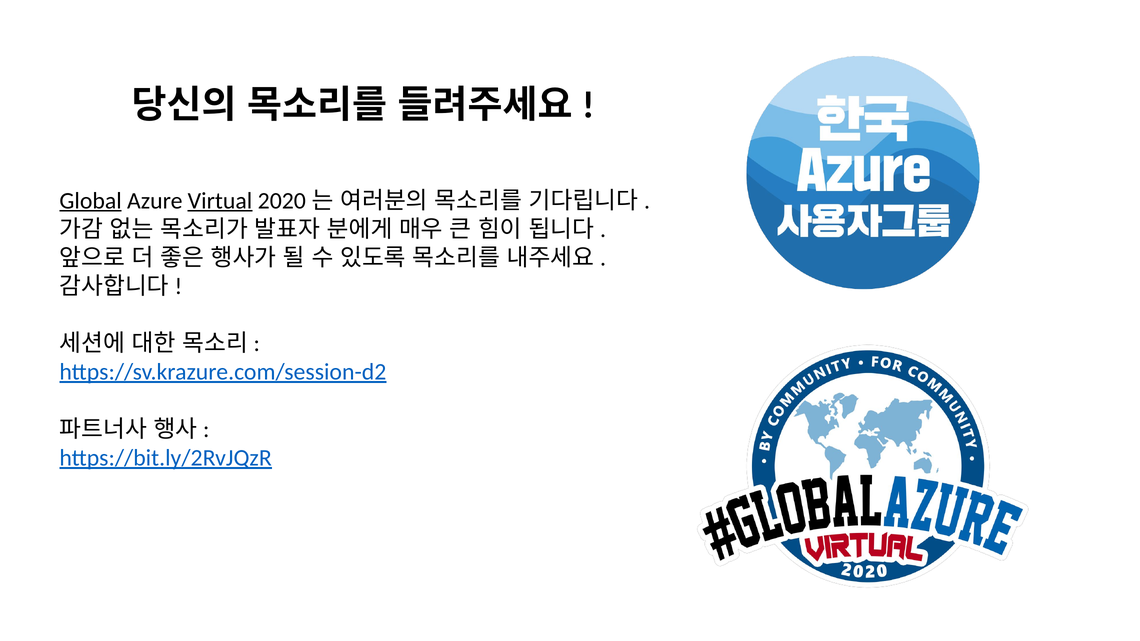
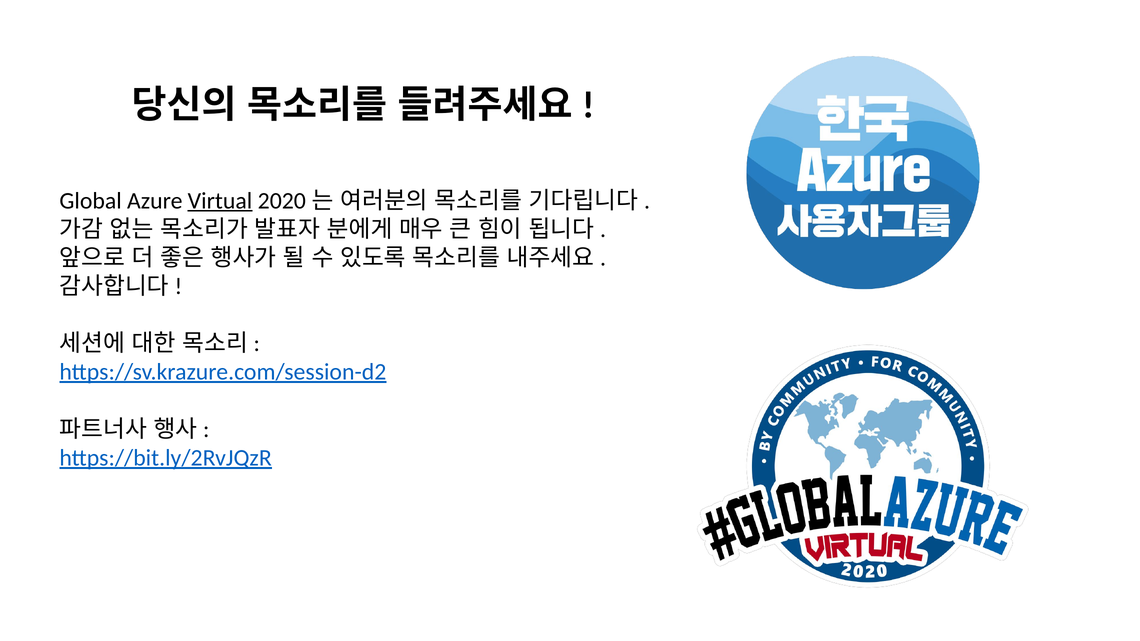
Global underline: present -> none (91, 201)
